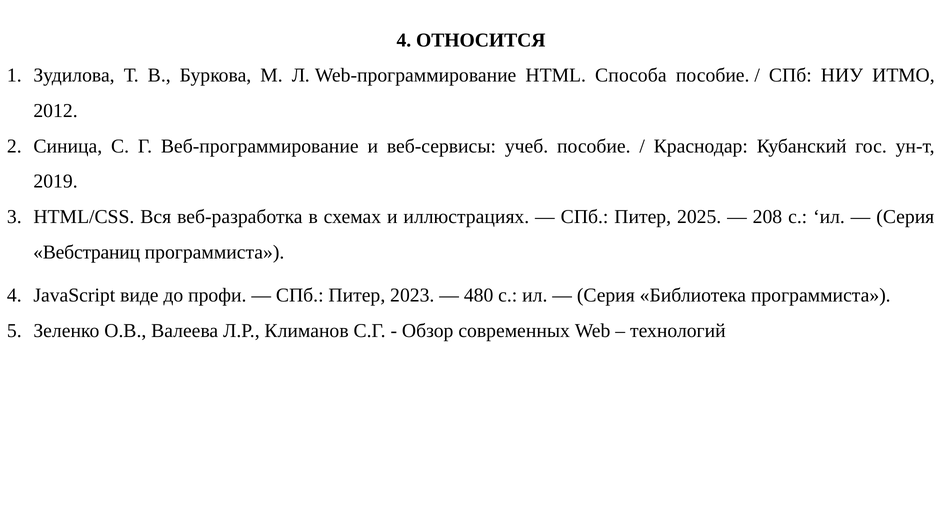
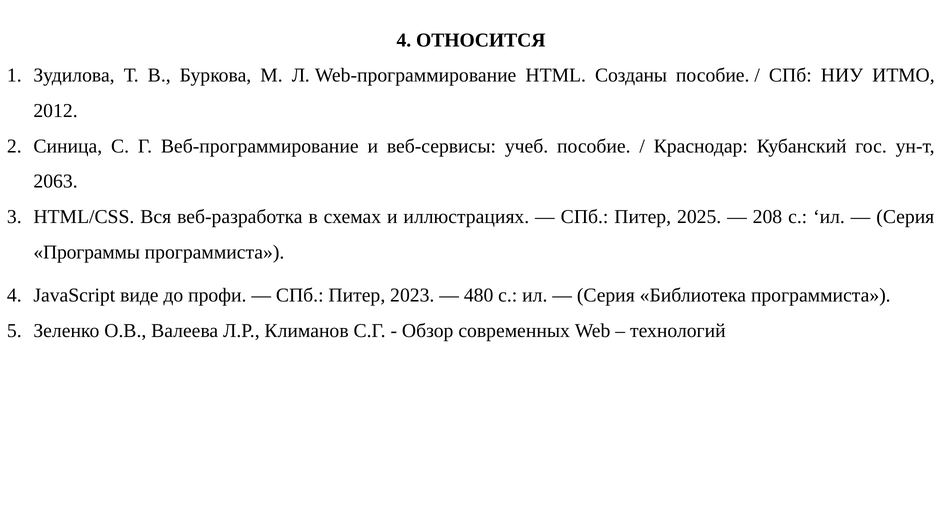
Способа: Способа -> Созданы (631, 75)
2019: 2019 -> 2063 (56, 181)
Вебстраниц: Вебстраниц -> Программы (87, 252)
